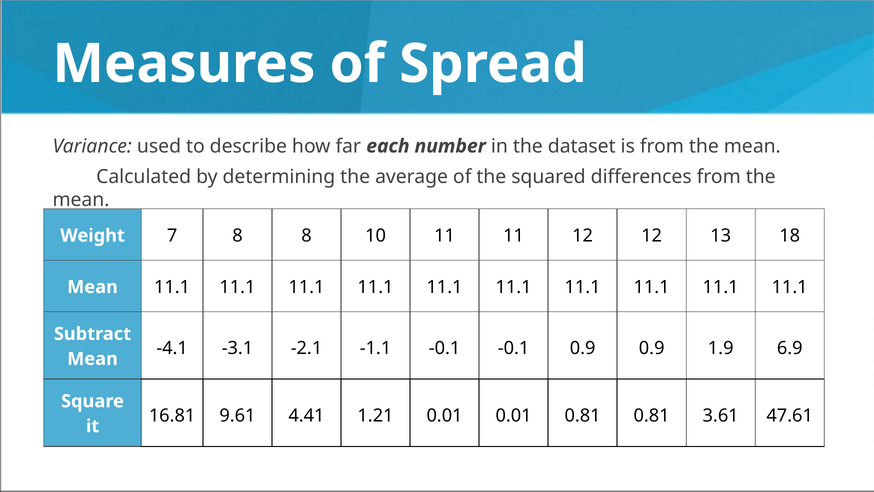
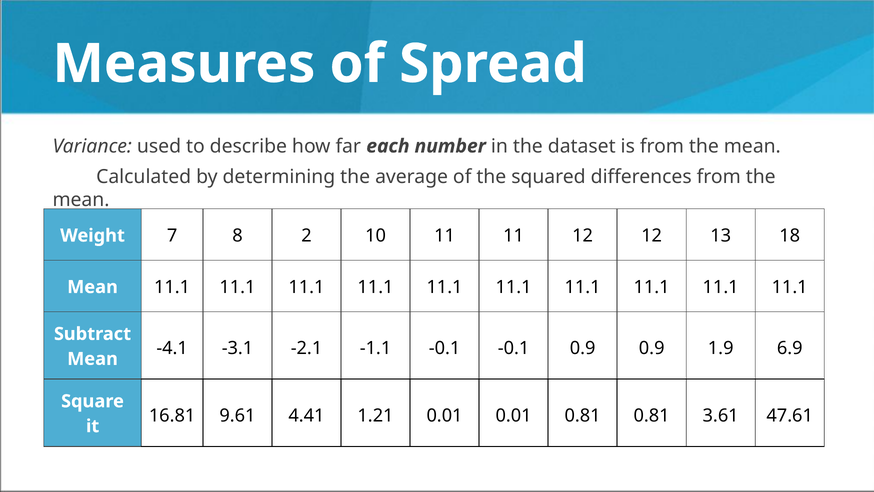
8 8: 8 -> 2 (307, 235)
